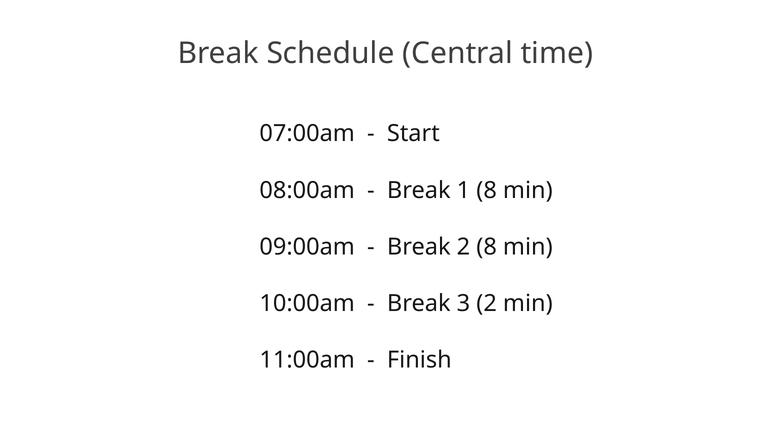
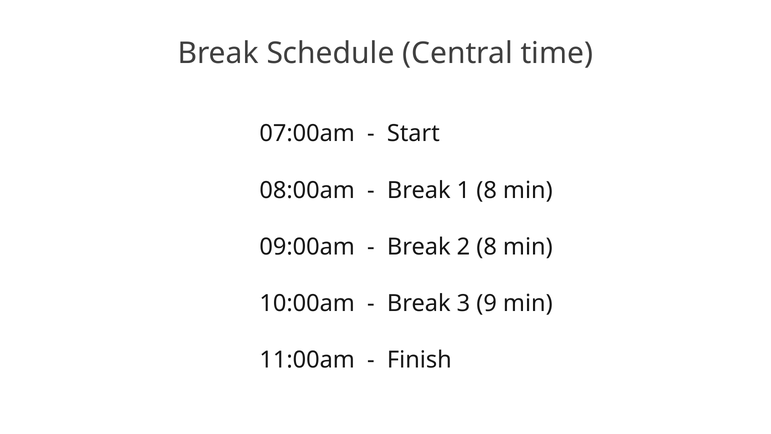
3 2: 2 -> 9 (487, 303)
